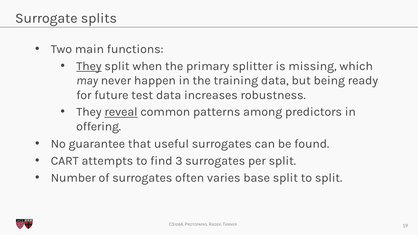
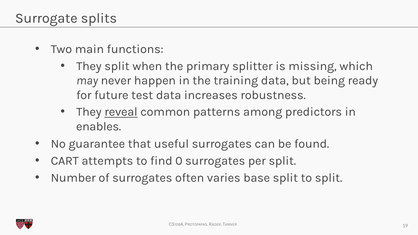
They underline: present -> none (89, 66)
offering: offering -> enables (99, 127)
3: 3 -> 0 (179, 161)
